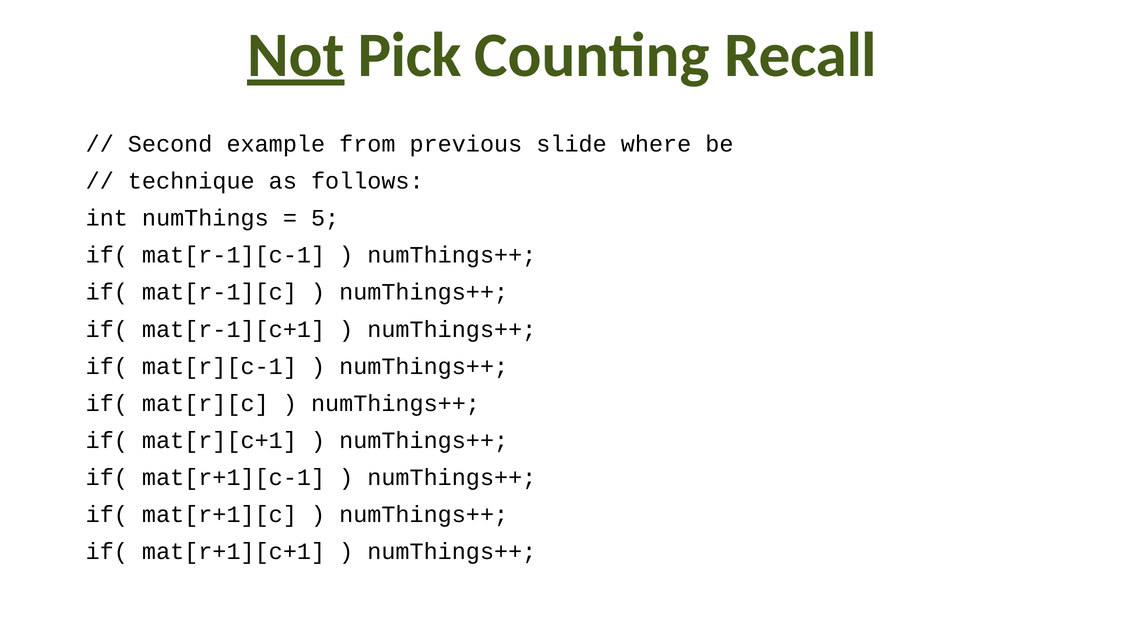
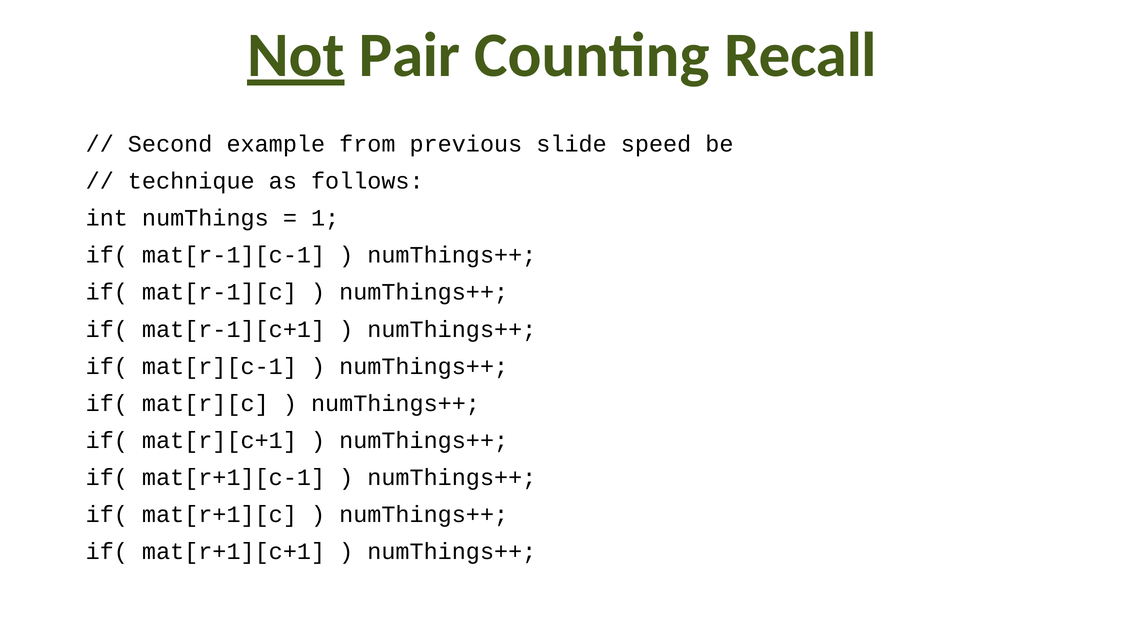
Pick: Pick -> Pair (410, 55)
where: where -> speed (656, 144)
5: 5 -> 1 (325, 218)
